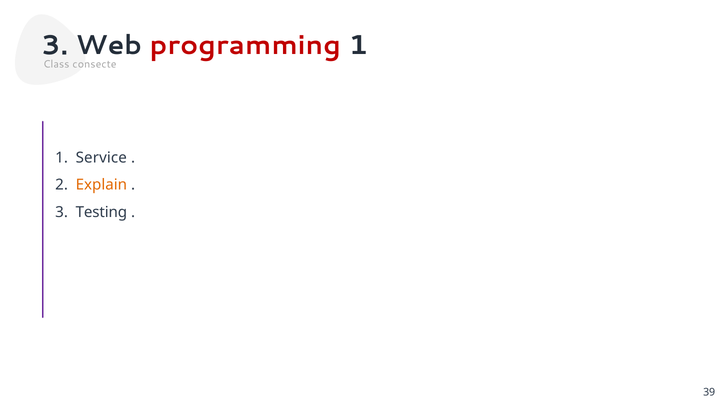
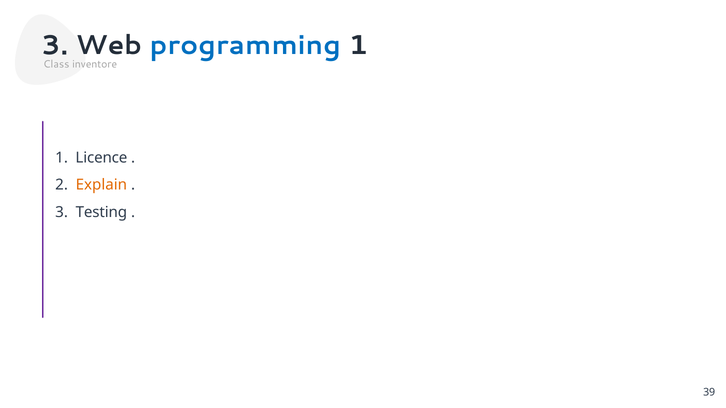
programming colour: red -> blue (246, 45)
consecte: consecte -> inventore (95, 64)
Service: Service -> Licence (101, 158)
